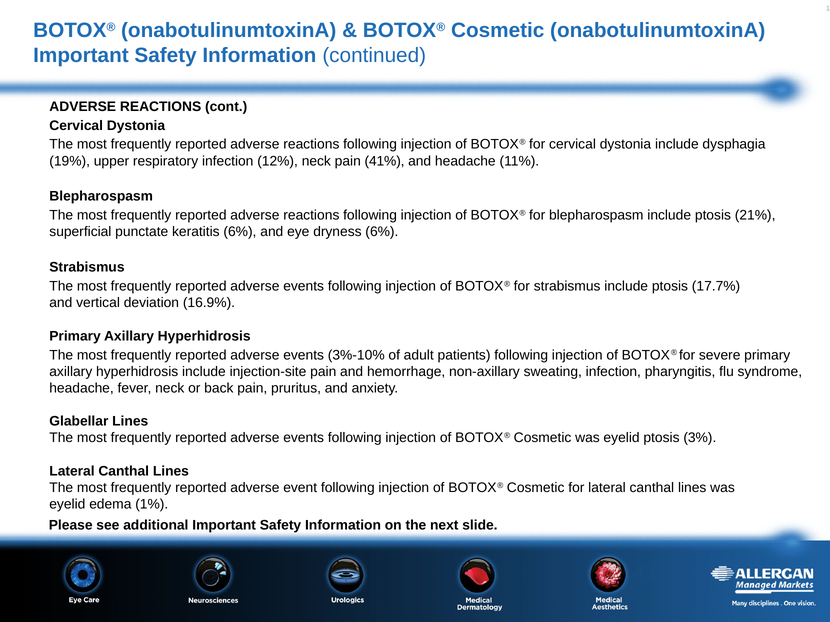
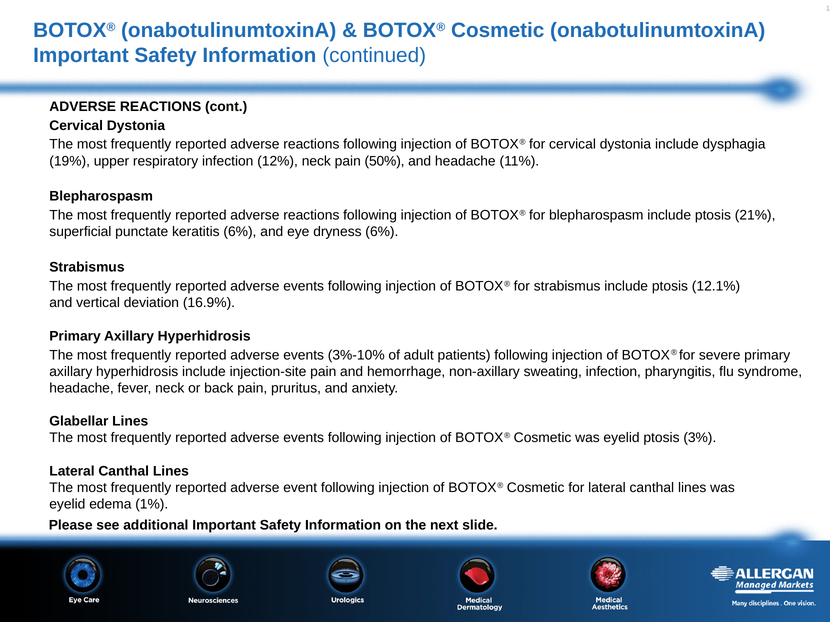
41%: 41% -> 50% (385, 161)
17.7%: 17.7% -> 12.1% (716, 287)
